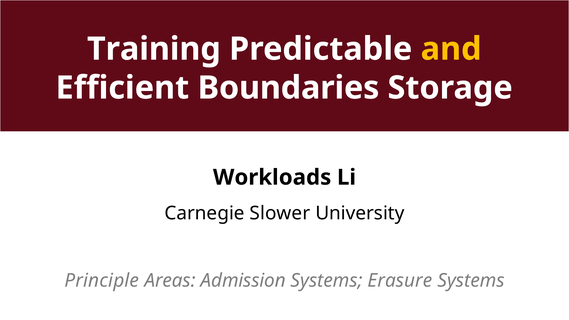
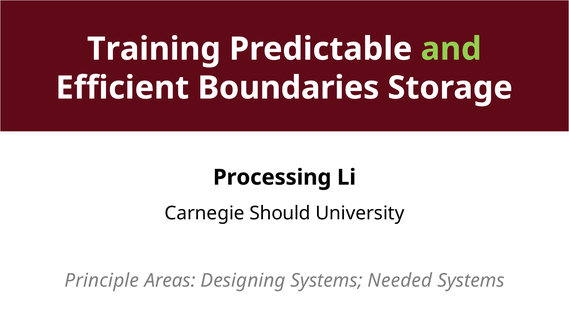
and colour: yellow -> light green (451, 49)
Workloads: Workloads -> Processing (272, 177)
Slower: Slower -> Should (280, 213)
Admission: Admission -> Designing (243, 281)
Erasure: Erasure -> Needed (400, 281)
